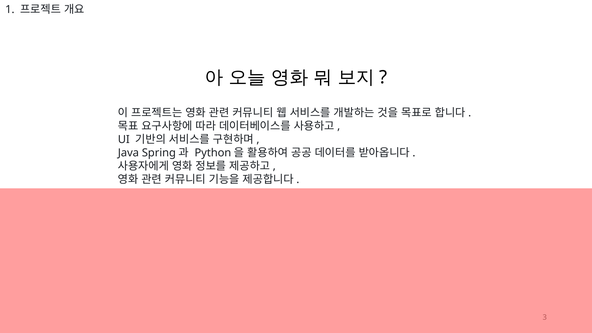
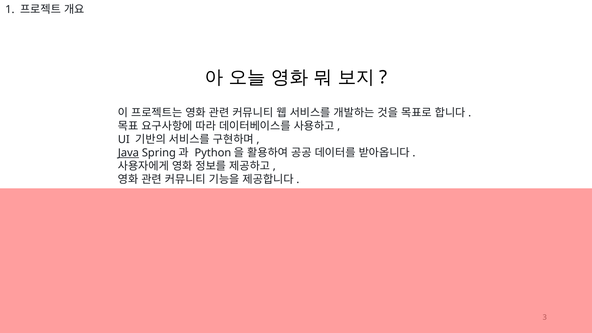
Java underline: none -> present (128, 153)
